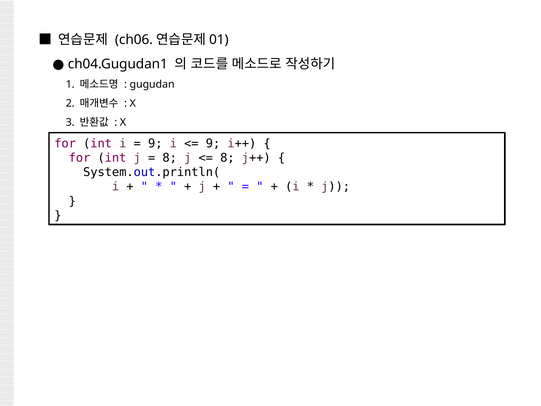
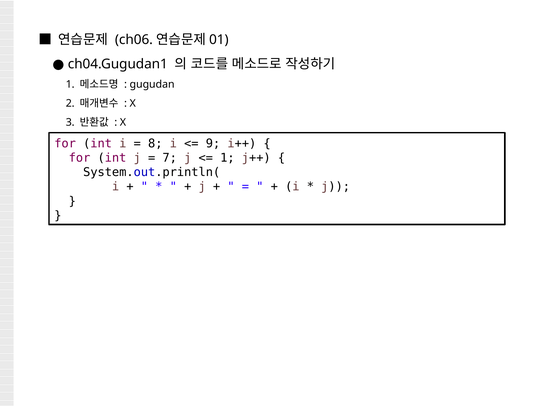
9: 9 -> 8 (155, 143)
8: 8 -> 7 (170, 158)
8: 8 -> 1 (227, 158)
